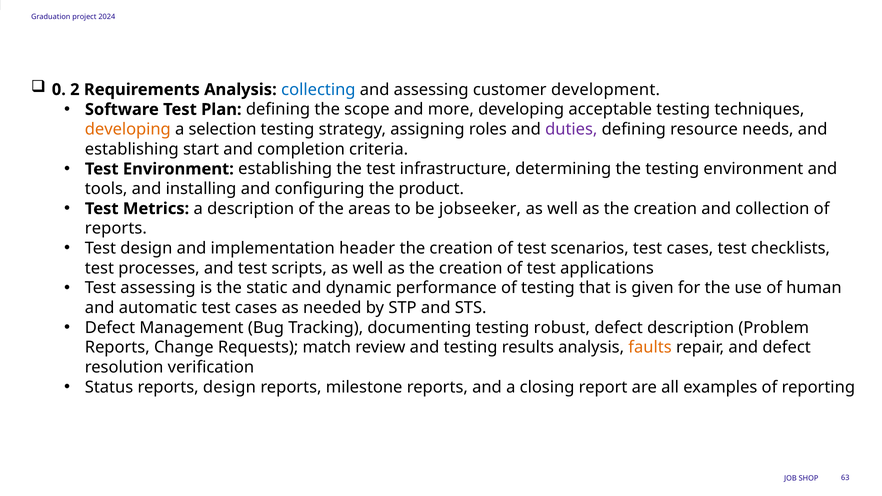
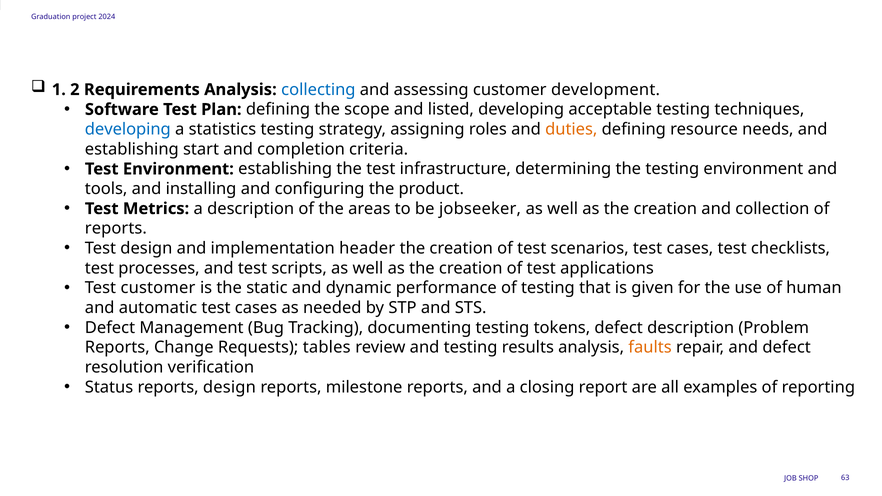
0: 0 -> 1 (59, 90)
more: more -> listed (451, 109)
developing colour: orange -> blue (128, 129)
selection: selection -> statistics (222, 129)
duties colour: purple -> orange (571, 129)
Test assessing: assessing -> customer (158, 288)
robust: robust -> tokens (562, 328)
match: match -> tables (327, 348)
